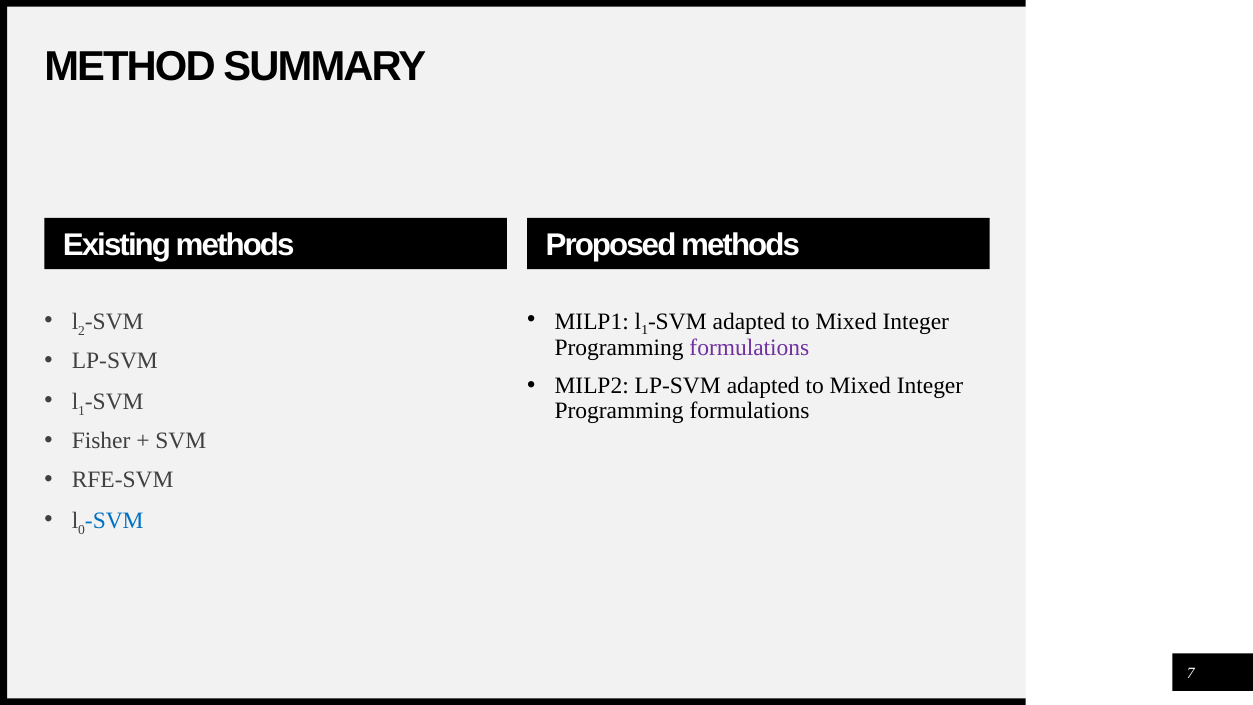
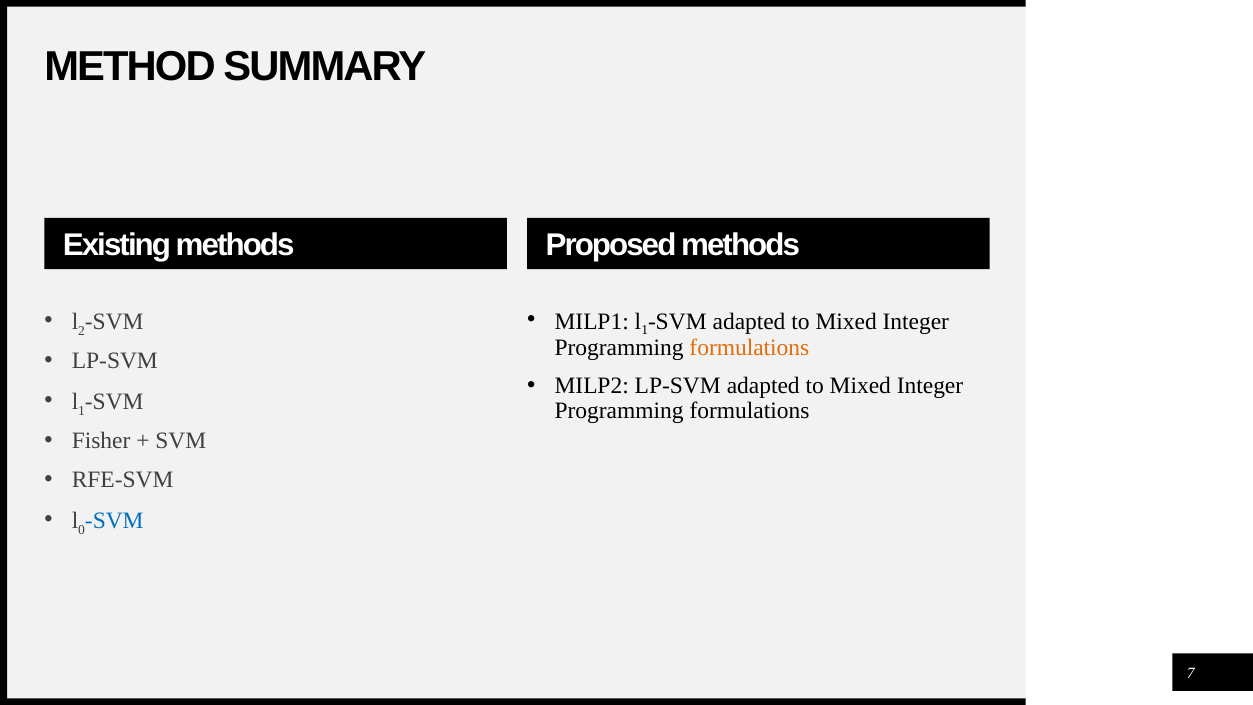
formulations colour: purple -> orange (749, 347)
